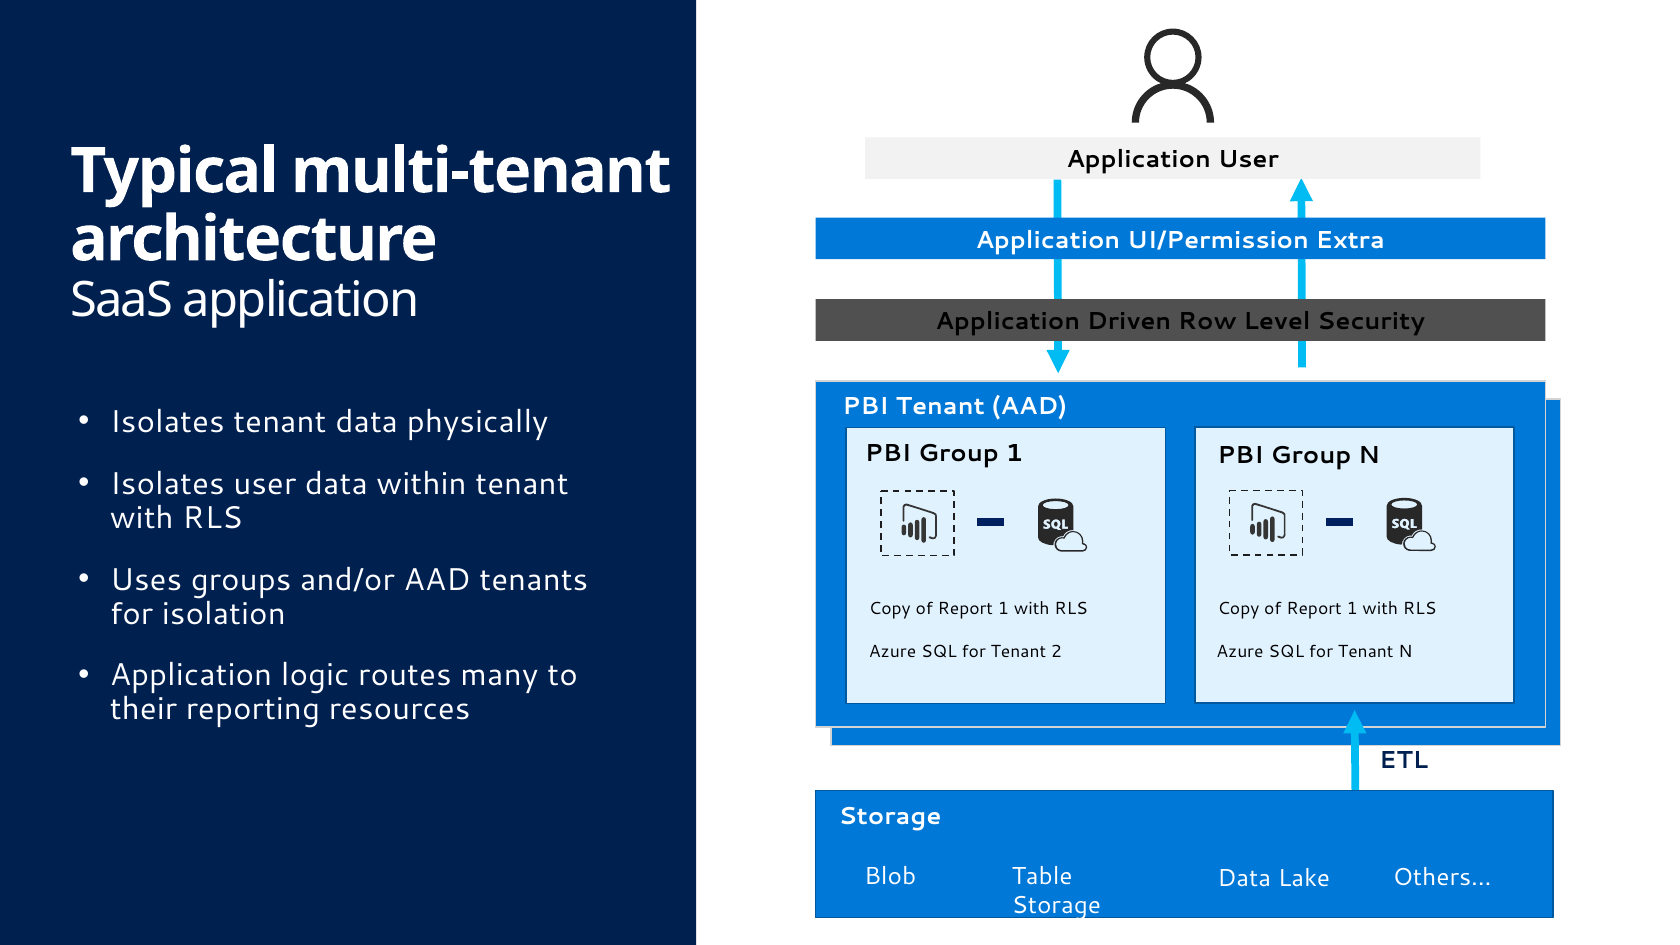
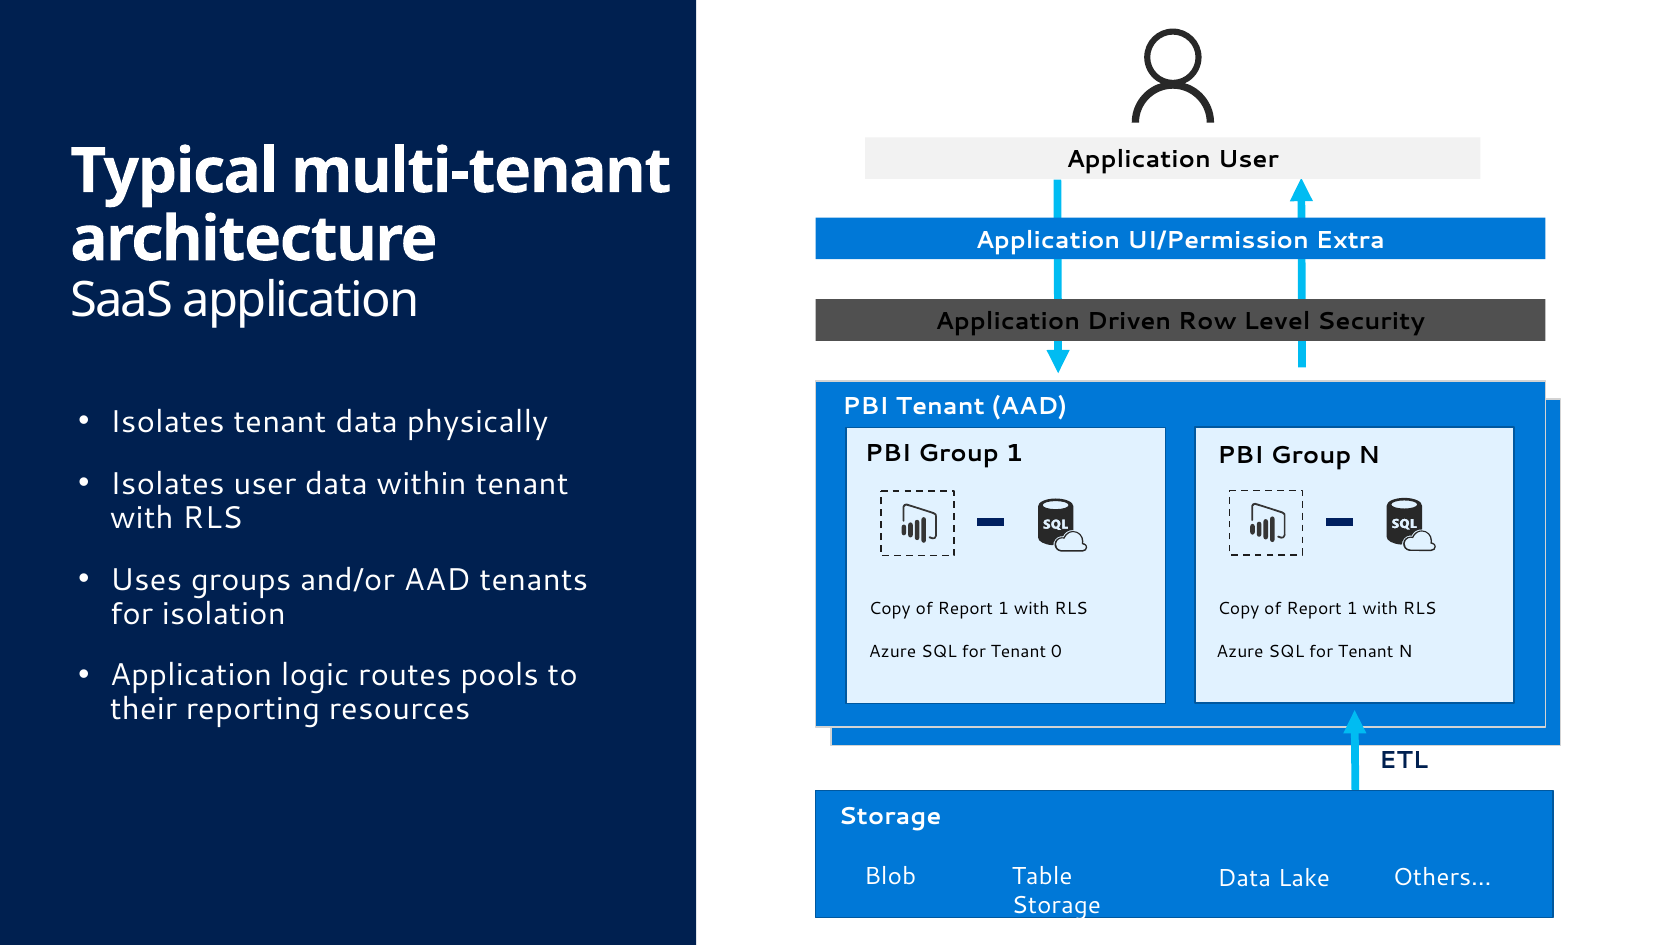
2: 2 -> 0 (1056, 652)
many: many -> pools (500, 676)
